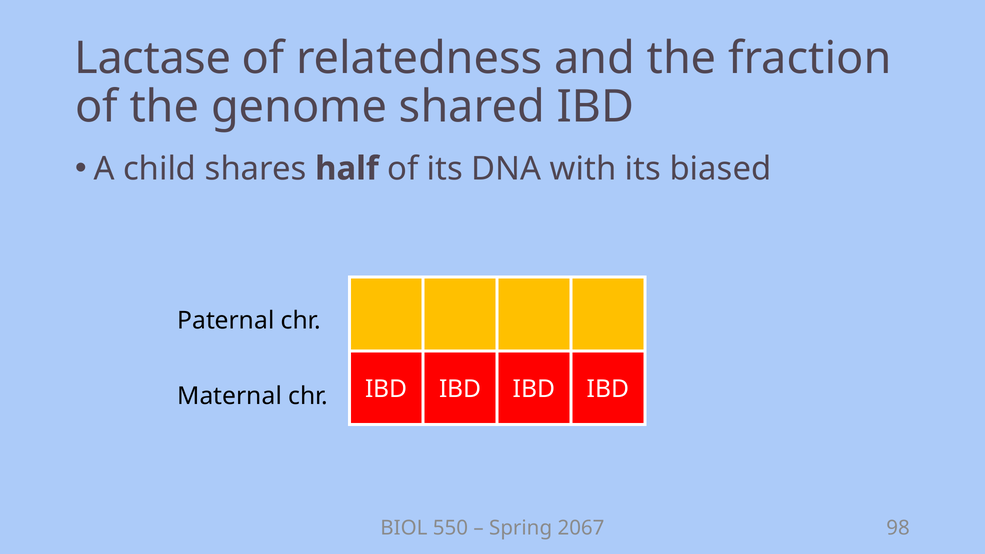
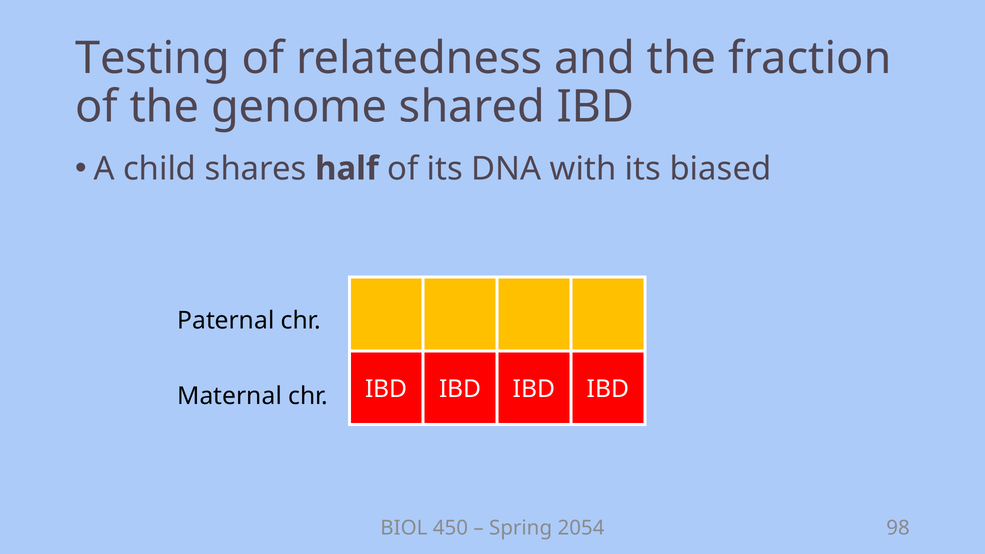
Lactase: Lactase -> Testing (153, 58)
550: 550 -> 450 (450, 528)
2067: 2067 -> 2054 (581, 528)
